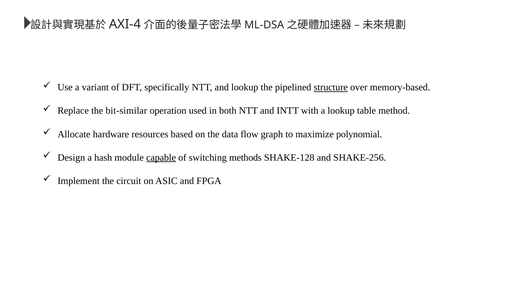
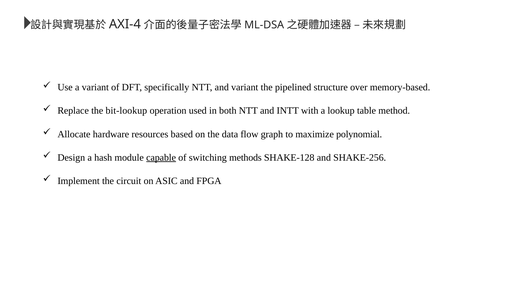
and lookup: lookup -> variant (245, 88)
structure underline: present -> none (331, 88)
bit-similar: bit-similar -> bit-lookup (126, 111)
